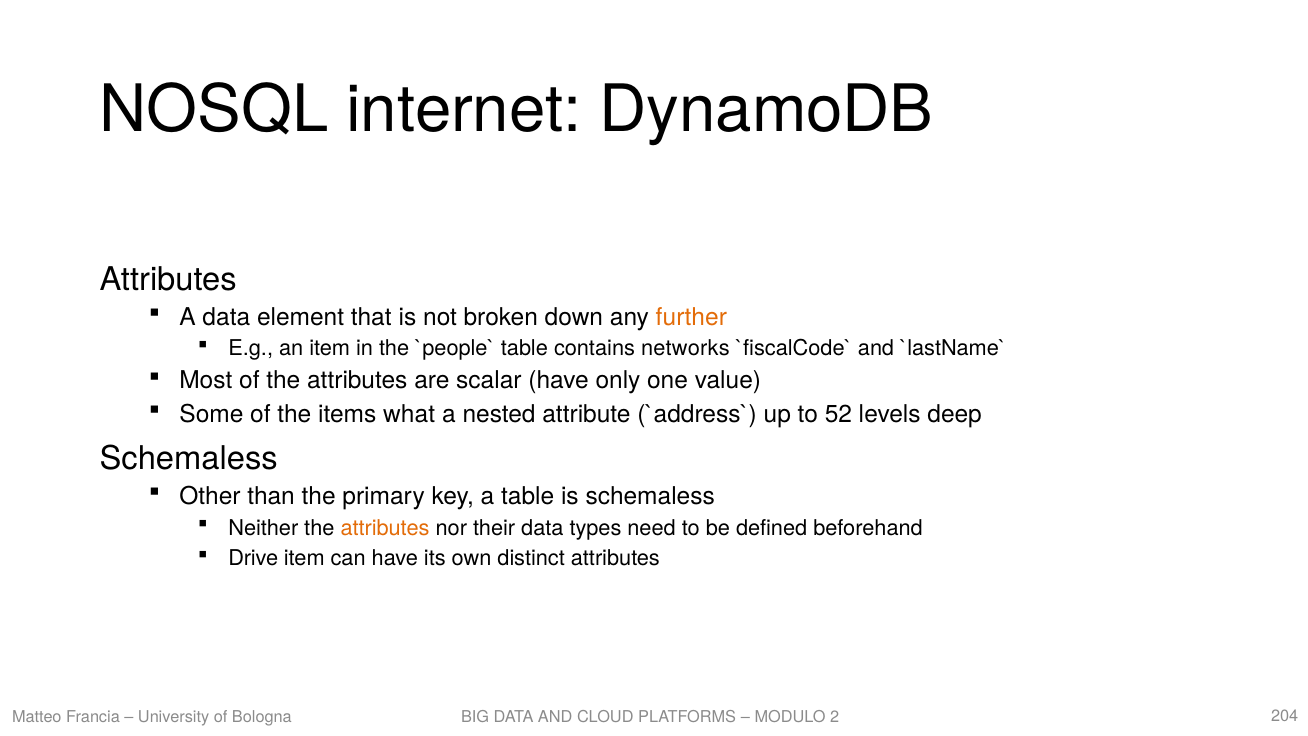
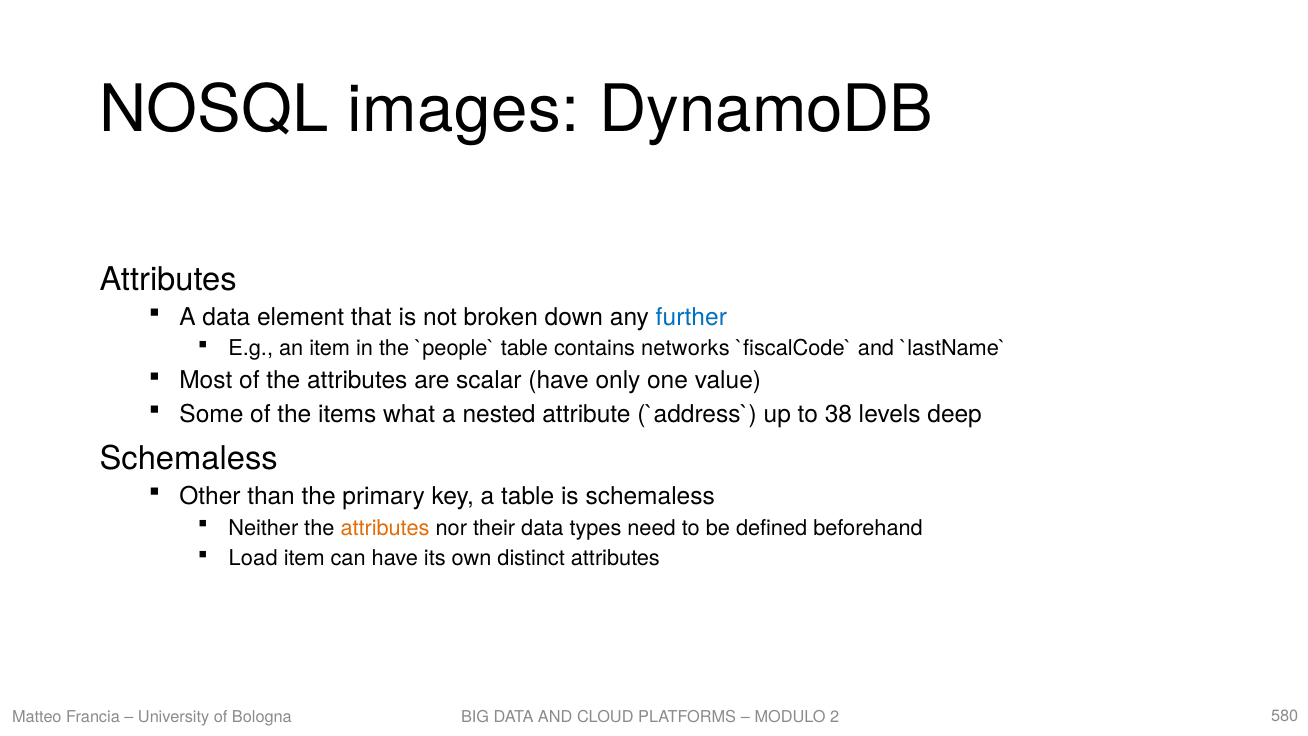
internet: internet -> images (464, 110)
further colour: orange -> blue (691, 317)
52: 52 -> 38 (838, 414)
Drive: Drive -> Load (253, 558)
204: 204 -> 580 (1285, 715)
